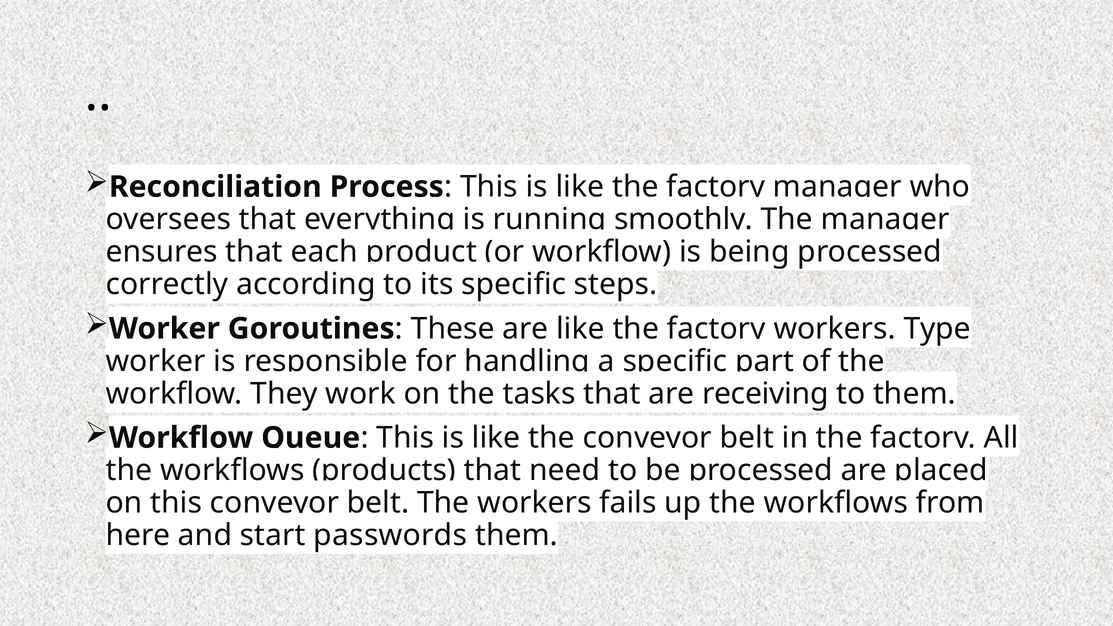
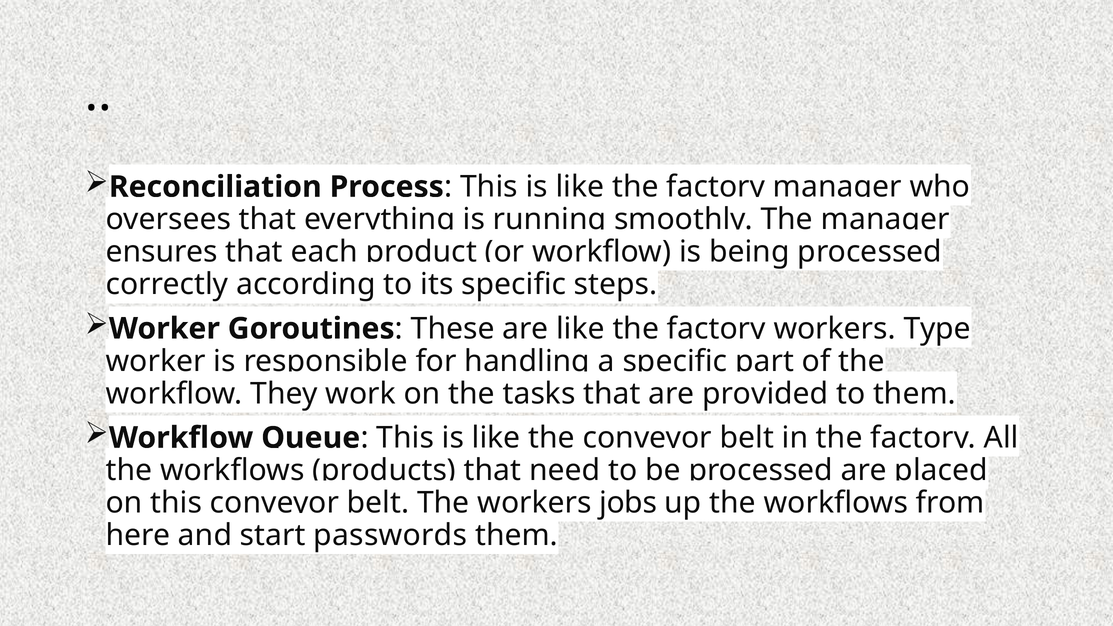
receiving: receiving -> provided (765, 394)
fails: fails -> jobs (628, 503)
